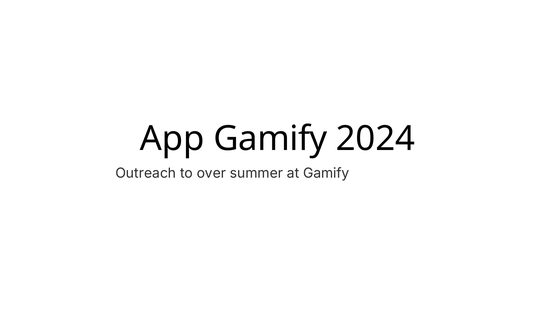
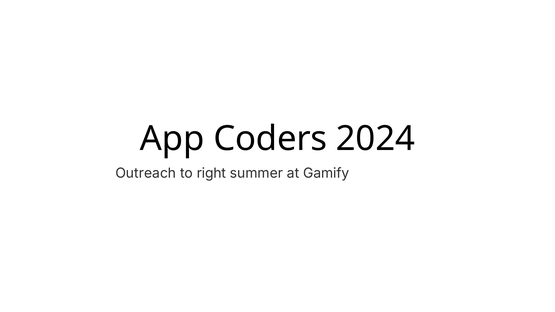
App Gamify: Gamify -> Coders (270, 139)
over: over -> right (211, 173)
